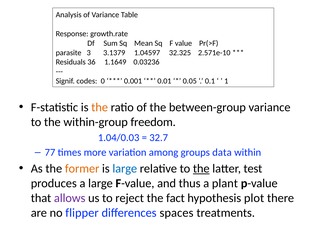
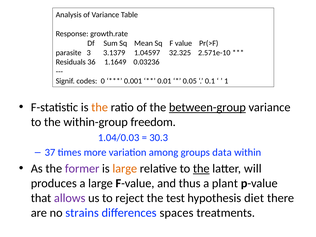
between-group underline: none -> present (207, 107)
32.7: 32.7 -> 30.3 (159, 138)
77: 77 -> 37 (50, 152)
former colour: orange -> purple (82, 169)
large colour: blue -> orange (125, 169)
test: test -> will (253, 169)
fact: fact -> test (175, 198)
plot: plot -> diet (254, 198)
flipper: flipper -> strains (82, 213)
